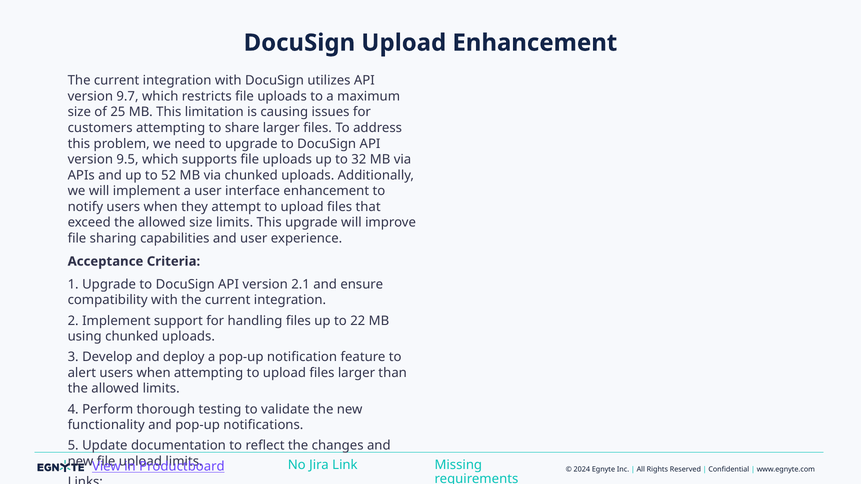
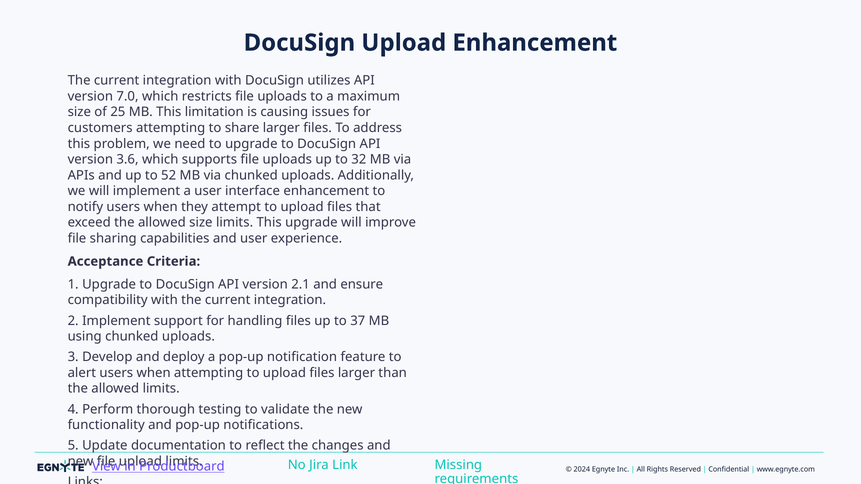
9.7: 9.7 -> 7.0 (127, 96)
9.5: 9.5 -> 3.6 (127, 160)
22: 22 -> 37 (358, 321)
